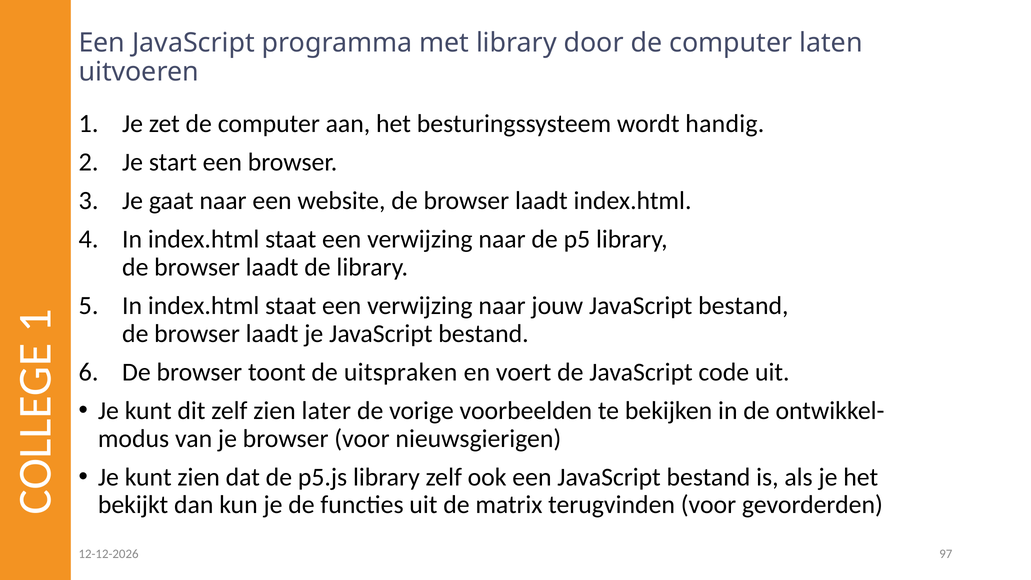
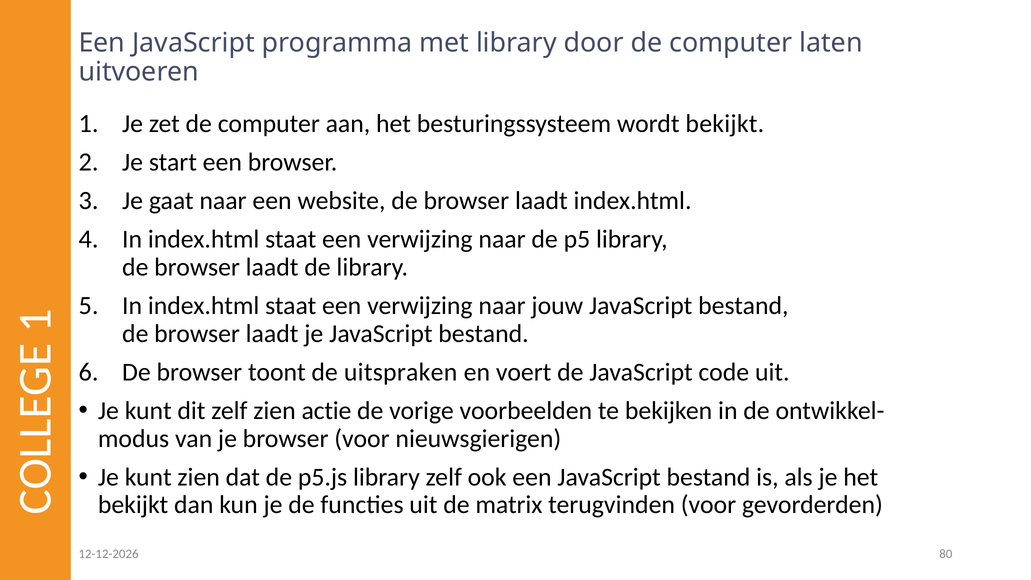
wordt handig: handig -> bekijkt (725, 124)
later: later -> actie (326, 411)
97: 97 -> 80 (946, 554)
